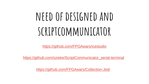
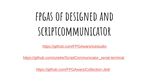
need: need -> fpgas (44, 17)
